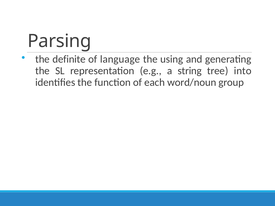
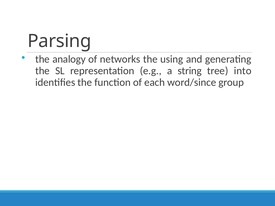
definite: definite -> analogy (69, 59)
language: language -> networks (120, 59)
word/noun: word/noun -> word/since (192, 82)
